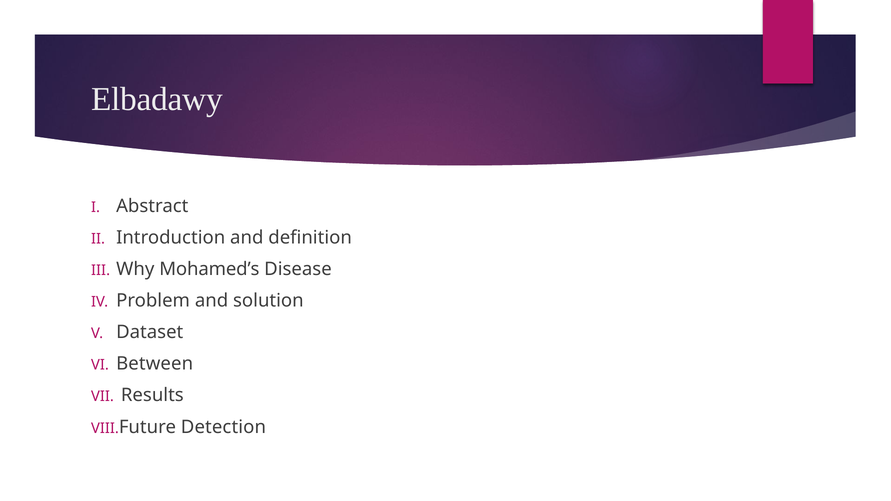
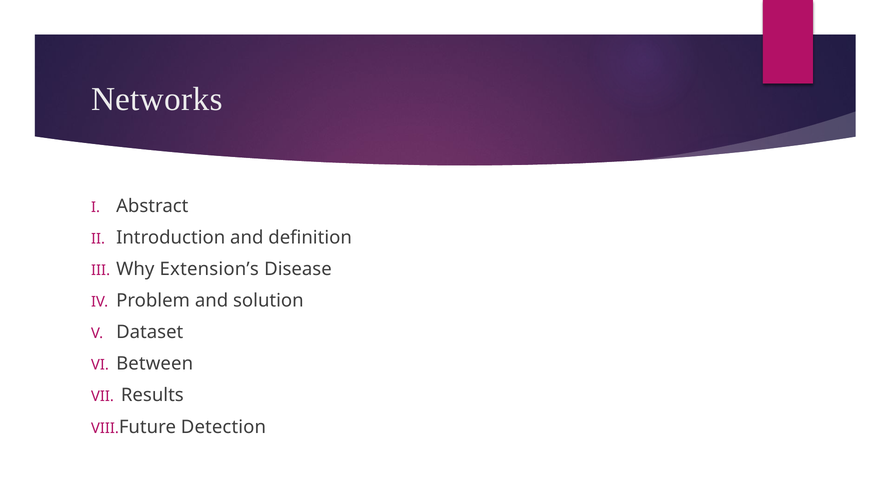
Elbadawy: Elbadawy -> Networks (157, 99)
Mohamed’s: Mohamed’s -> Extension’s (209, 269)
